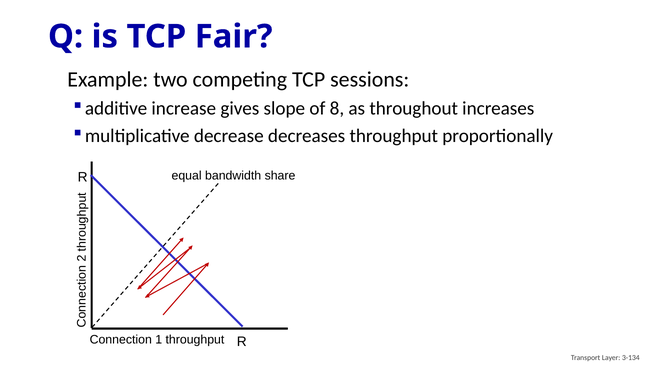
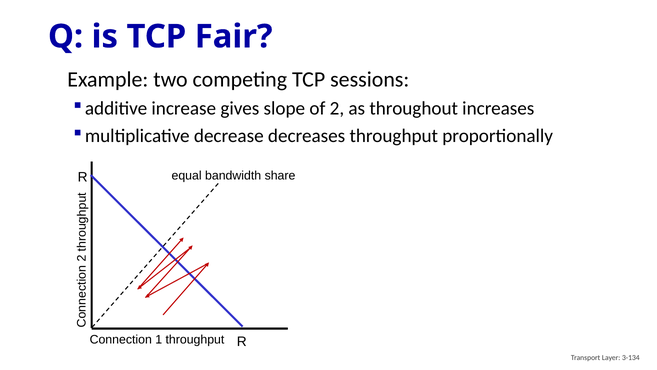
of 8: 8 -> 2 (337, 108)
